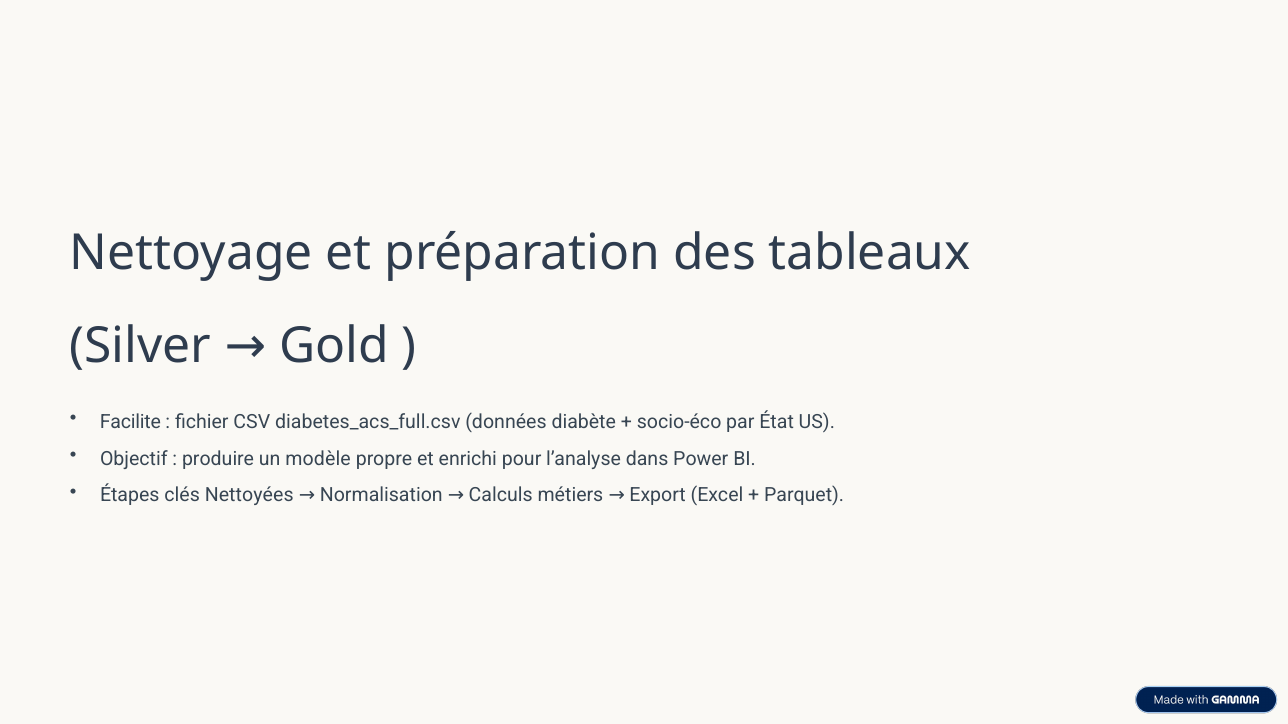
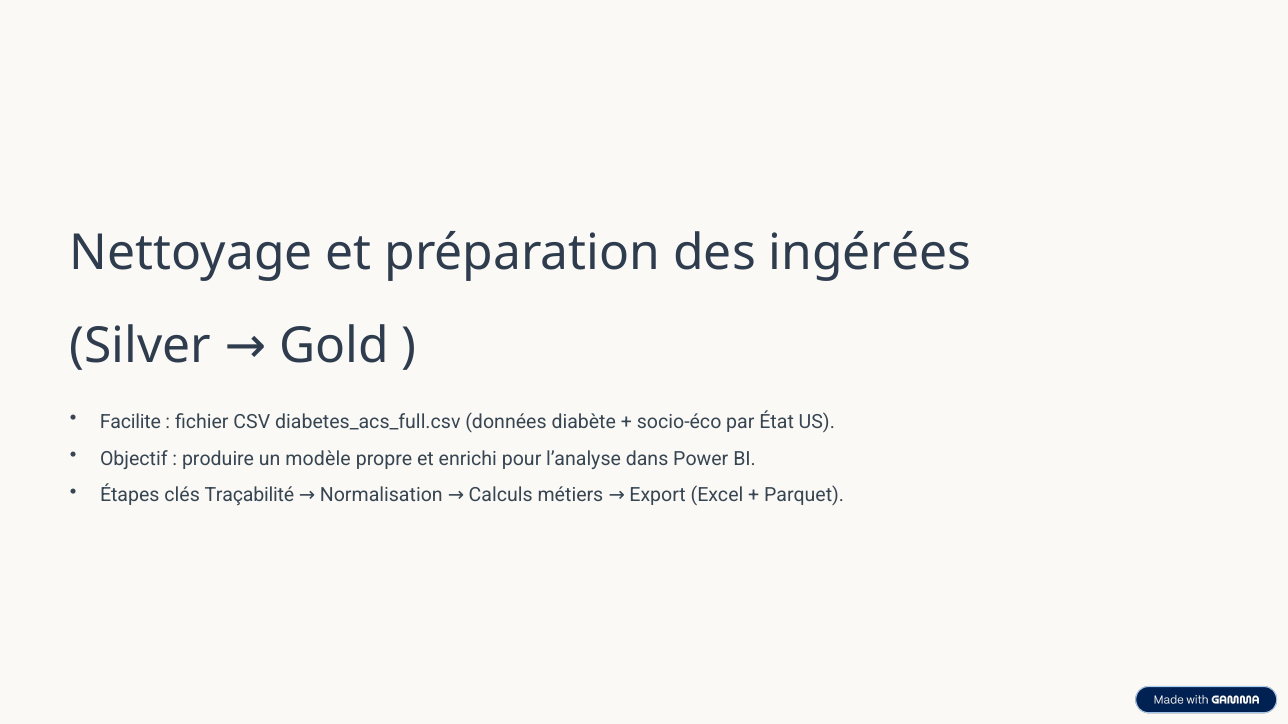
tableaux: tableaux -> ingérées (870, 254)
Nettoyées: Nettoyées -> Traçabilité (249, 496)
